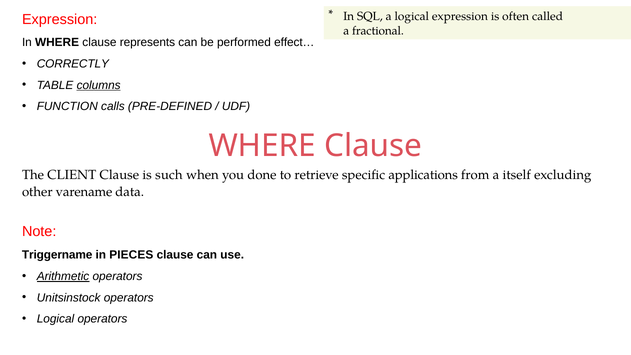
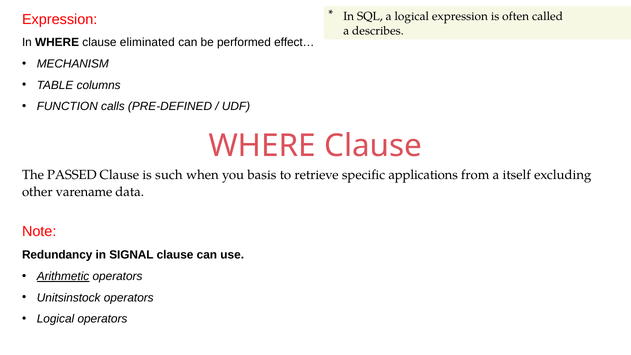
fractional: fractional -> describes (378, 31)
represents: represents -> eliminated (147, 43)
CORRECTLY: CORRECTLY -> MECHANISM (73, 64)
columns underline: present -> none (99, 85)
CLIENT: CLIENT -> PASSED (72, 175)
done: done -> basis (262, 175)
Triggername: Triggername -> Redundancy (57, 255)
PIECES: PIECES -> SIGNAL (131, 255)
